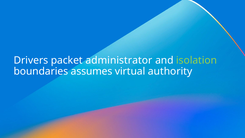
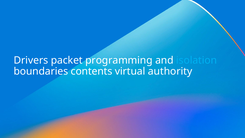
administrator: administrator -> programming (119, 60)
isolation colour: light green -> light blue (197, 60)
assumes: assumes -> contents (92, 71)
